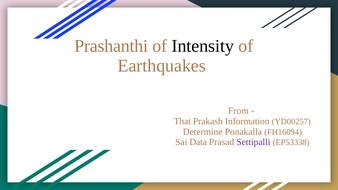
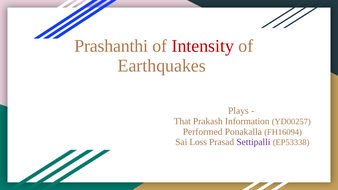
Intensity colour: black -> red (203, 46)
From: From -> Plays (238, 111)
Determine: Determine -> Performed (203, 132)
Data: Data -> Loss (198, 142)
